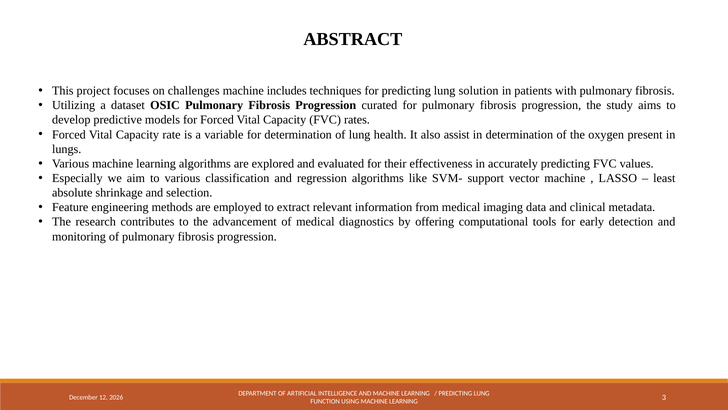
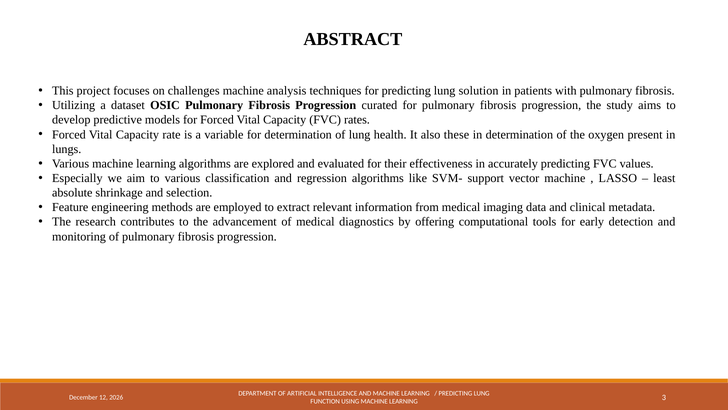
includes: includes -> analysis (287, 91)
assist: assist -> these (457, 134)
